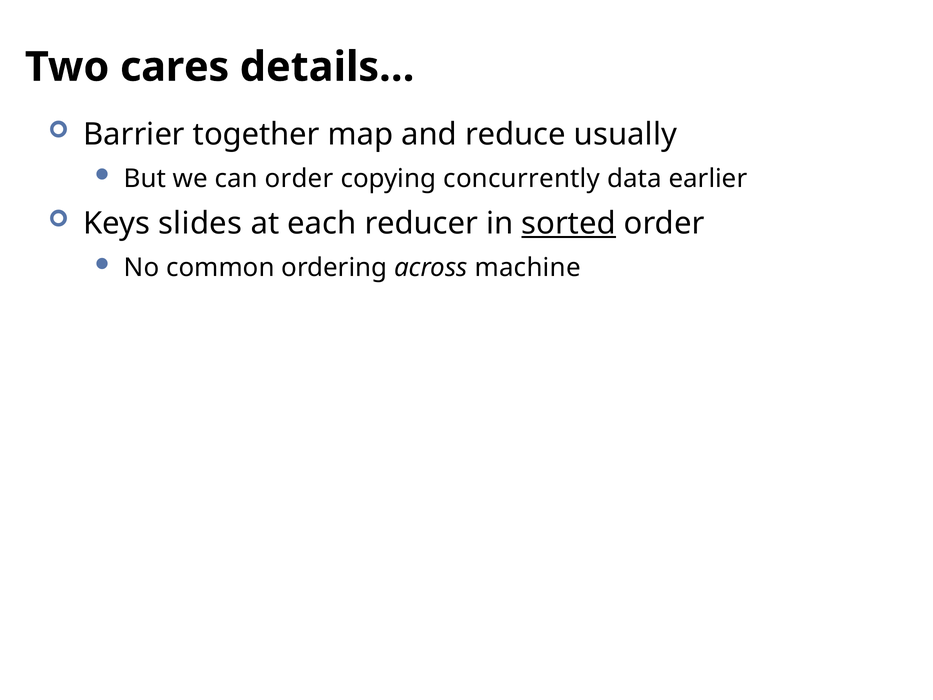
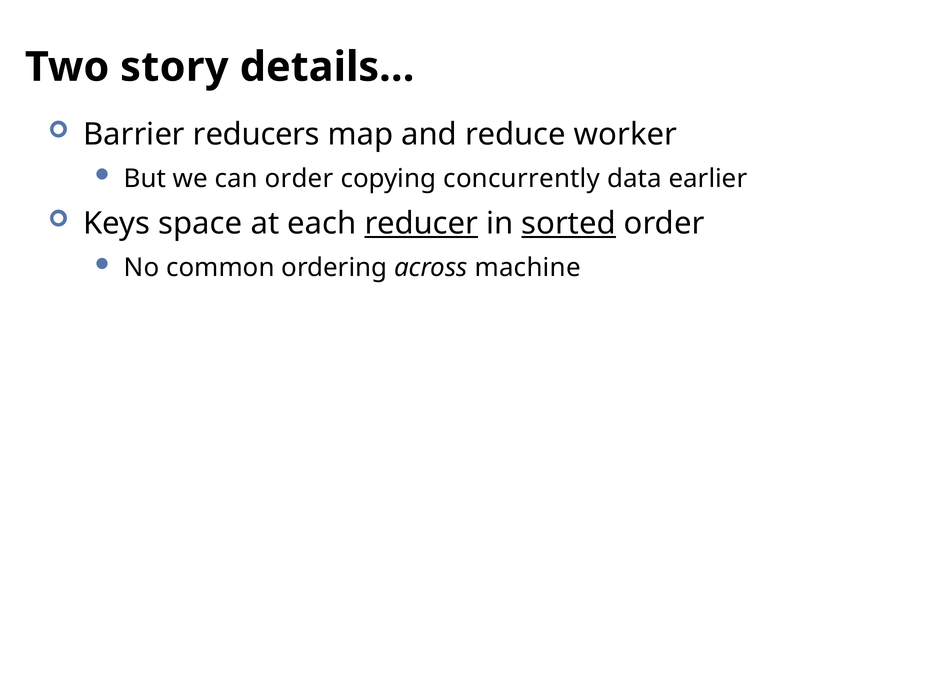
cares: cares -> story (174, 67)
together: together -> reducers (256, 134)
usually: usually -> worker (625, 134)
slides: slides -> space (200, 224)
reducer underline: none -> present (421, 224)
